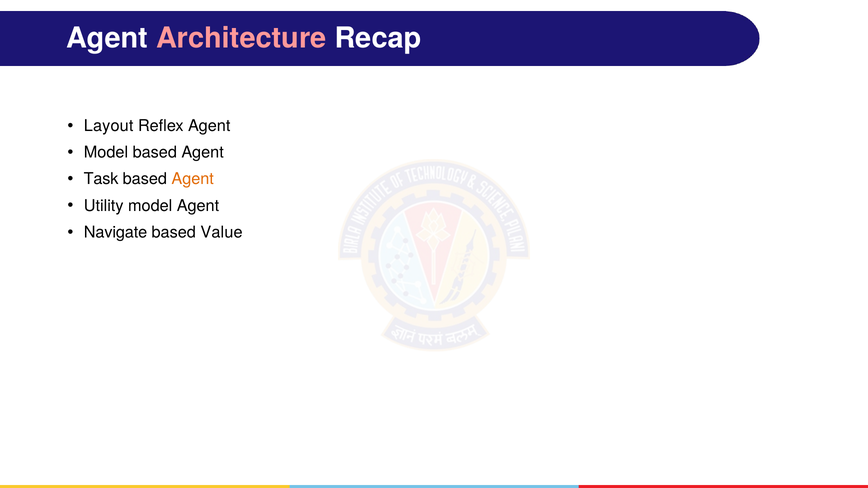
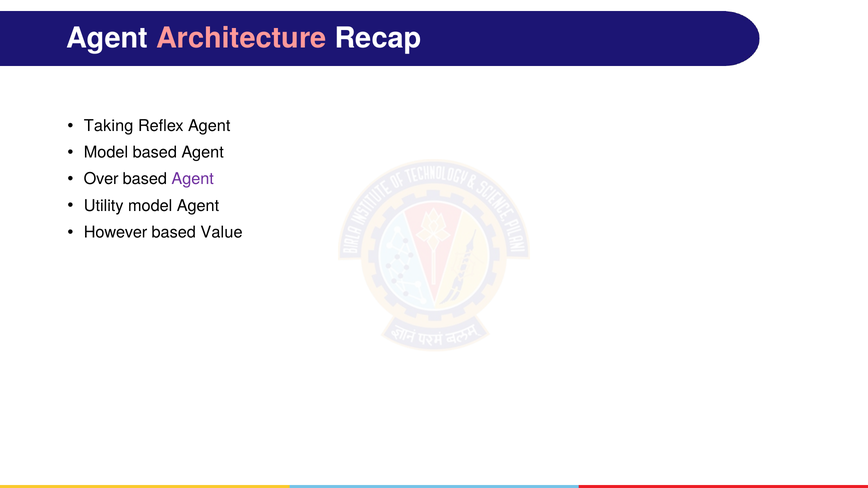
Layout: Layout -> Taking (109, 126)
Task: Task -> Over (101, 179)
Agent colour: orange -> purple (193, 179)
Navigate: Navigate -> However (116, 232)
